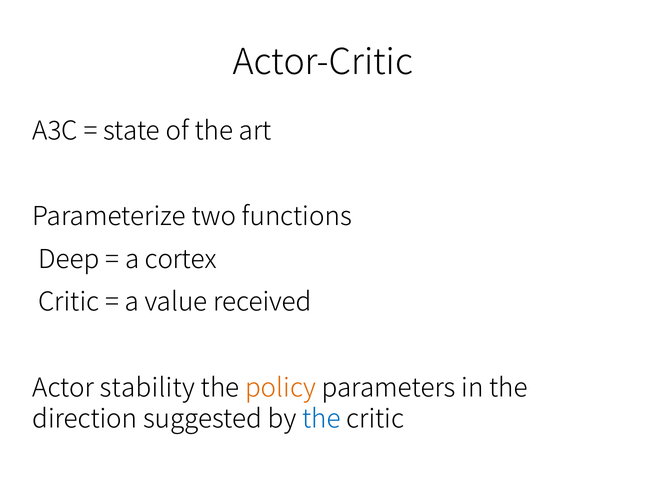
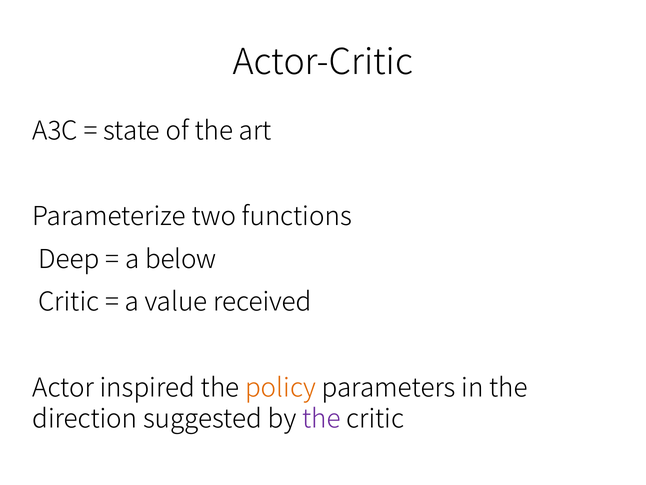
cortex: cortex -> below (181, 259)
stability: stability -> inspired (147, 388)
the colour: blue -> purple (321, 419)
